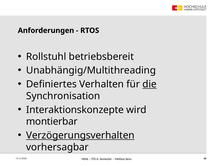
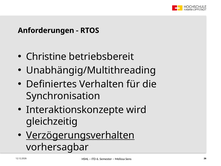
Rollstuhl: Rollstuhl -> Christine (46, 57)
die underline: present -> none (150, 84)
montierbar: montierbar -> gleichzeitig (52, 121)
